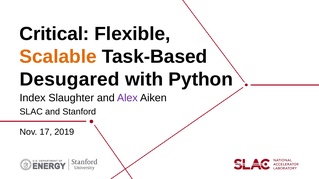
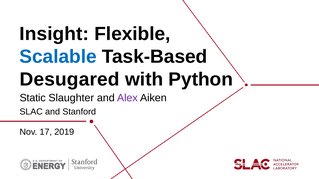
Critical: Critical -> Insight (54, 34)
Scalable colour: orange -> blue (58, 57)
Index: Index -> Static (33, 98)
